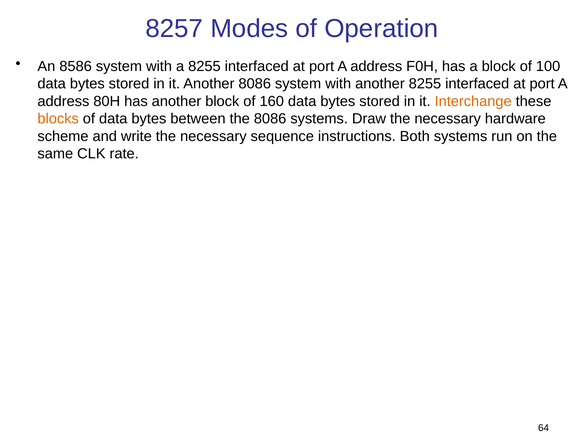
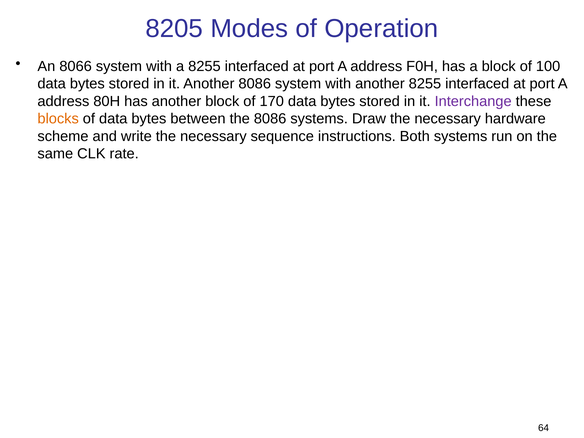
8257: 8257 -> 8205 (174, 29)
8586: 8586 -> 8066 (76, 66)
160: 160 -> 170 (272, 101)
Interchange colour: orange -> purple (473, 101)
